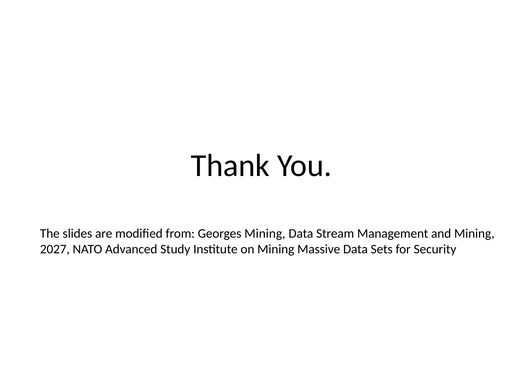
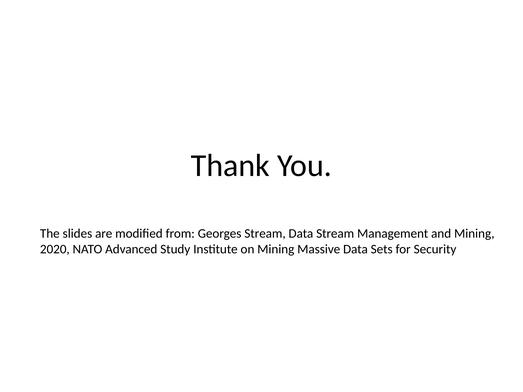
Georges Mining: Mining -> Stream (265, 234)
2027: 2027 -> 2020 (55, 249)
